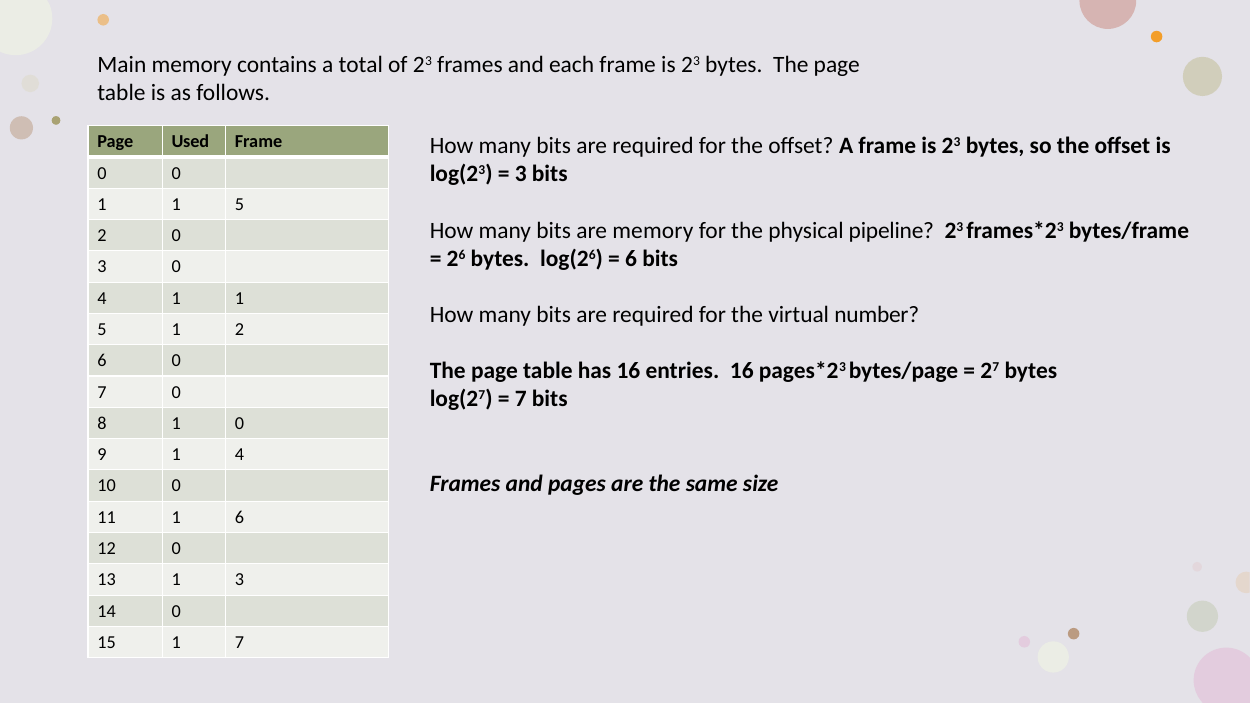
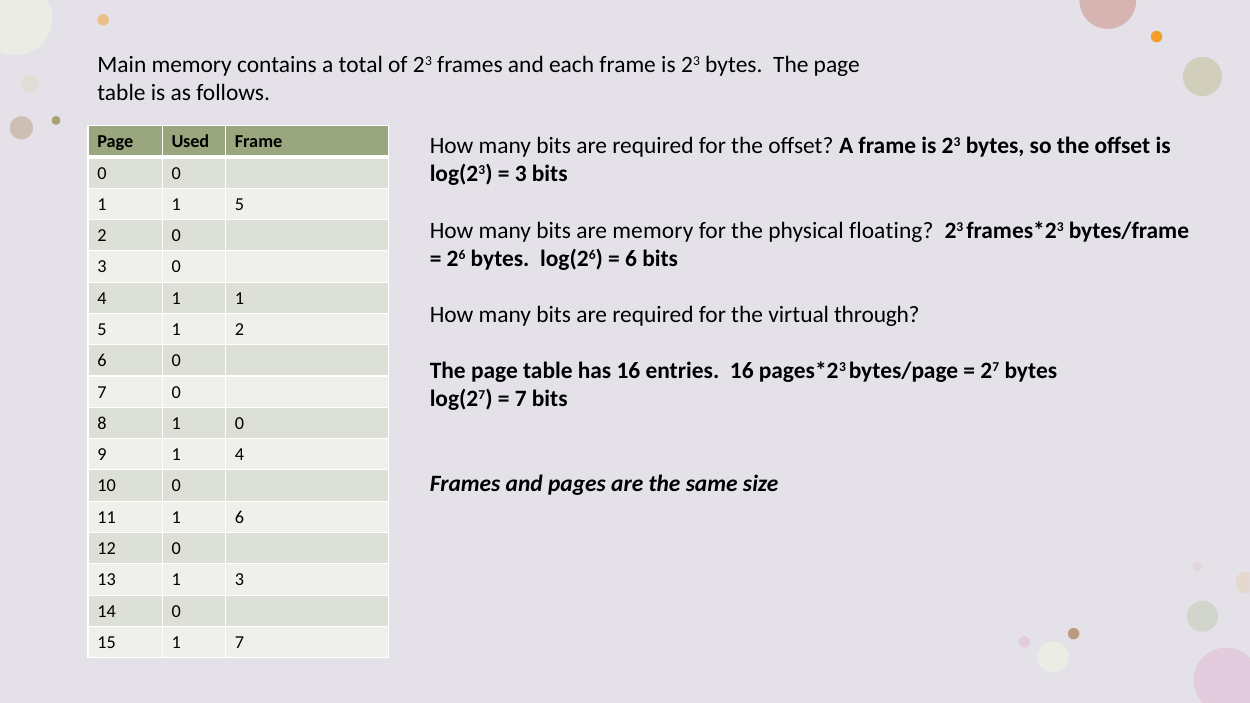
pipeline: pipeline -> floating (891, 230)
number: number -> through (877, 315)
